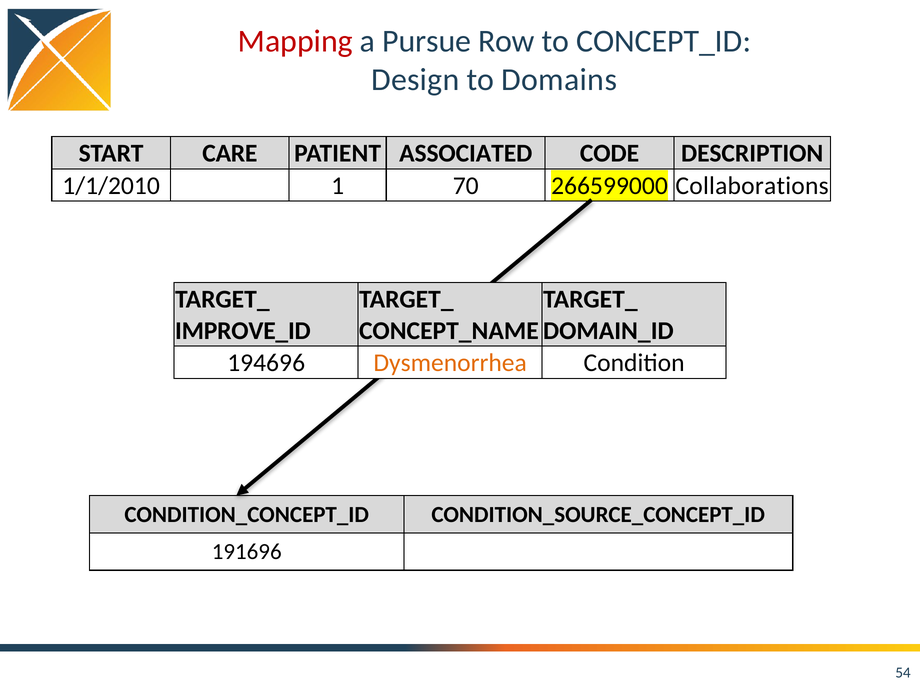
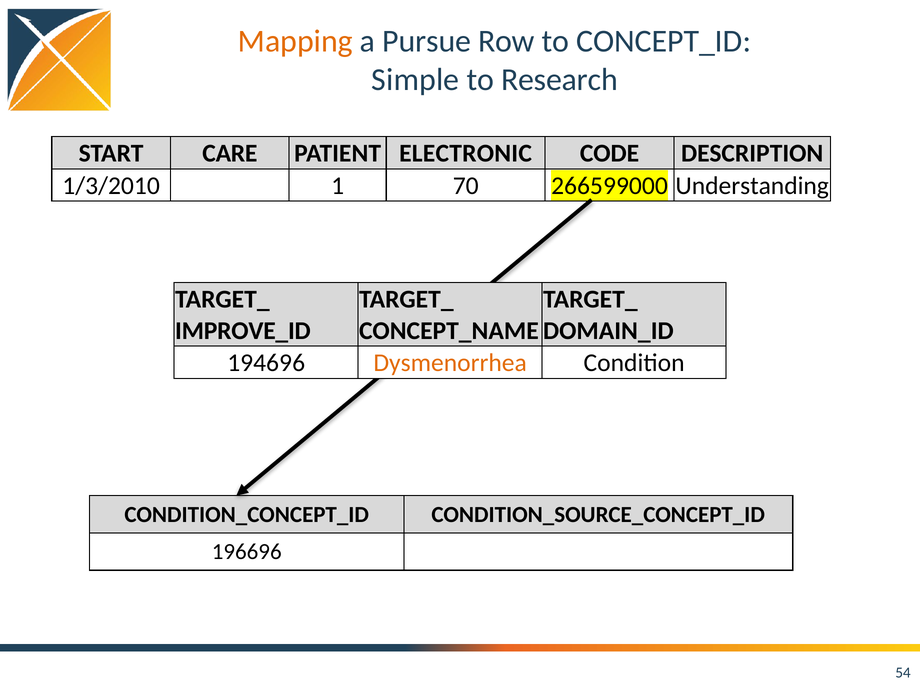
Mapping colour: red -> orange (295, 41)
Design: Design -> Simple (415, 80)
Domains: Domains -> Research (559, 80)
ASSOCIATED: ASSOCIATED -> ELECTRONIC (466, 153)
1/1/2010: 1/1/2010 -> 1/3/2010 (111, 186)
Collaborations: Collaborations -> Understanding (752, 186)
191696: 191696 -> 196696 (247, 552)
